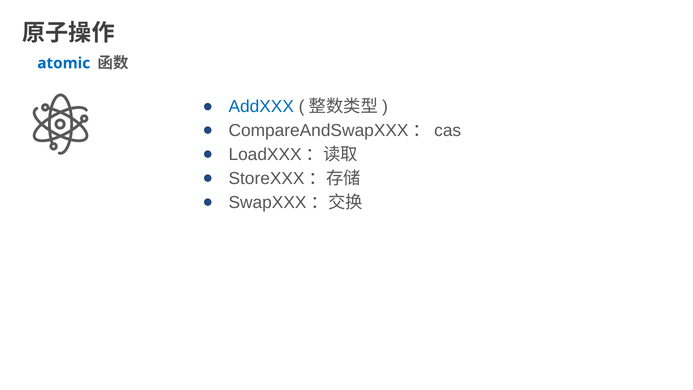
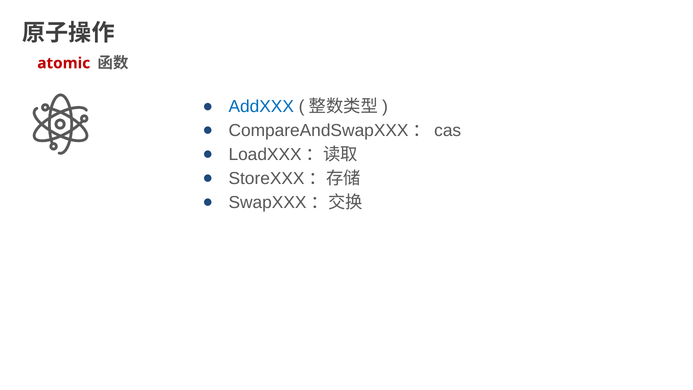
atomic colour: blue -> red (64, 63)
